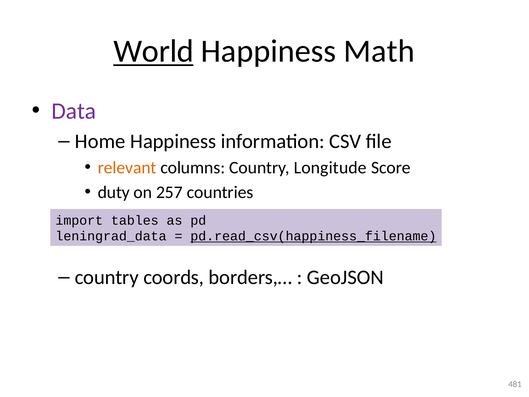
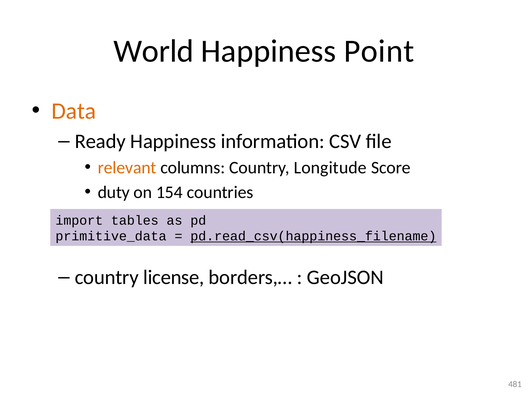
World underline: present -> none (154, 51)
Math: Math -> Point (379, 51)
Data colour: purple -> orange (74, 111)
Home: Home -> Ready (100, 141)
257: 257 -> 154 (169, 192)
leningrad_data: leningrad_data -> primitive_data (111, 236)
coords: coords -> license (174, 277)
